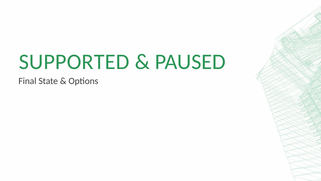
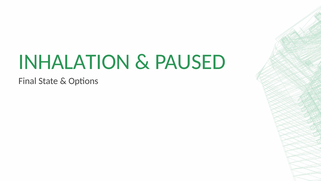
SUPPORTED: SUPPORTED -> INHALATION (74, 62)
